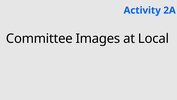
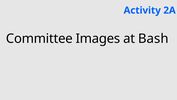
Local: Local -> Bash (153, 39)
